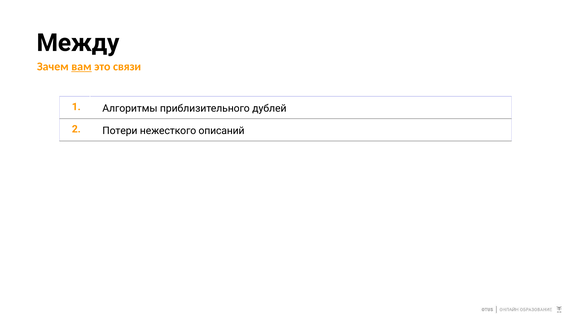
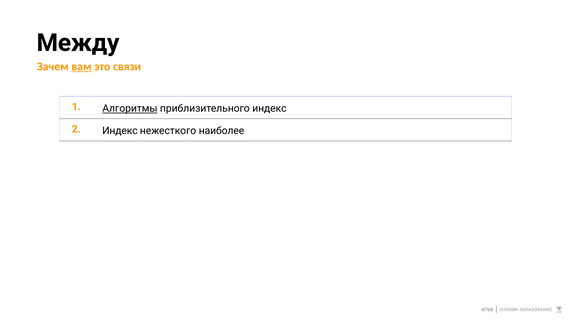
Алгоритмы underline: none -> present (130, 109)
приблизительного дублей: дублей -> индекс (269, 109)
2 Потери: Потери -> Индекс (120, 131)
описаний: описаний -> наиболее (222, 131)
